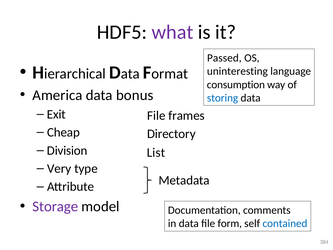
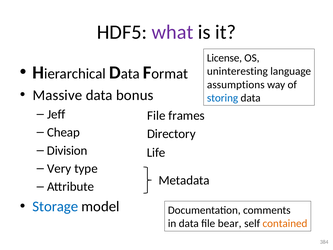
Passed: Passed -> License (224, 58)
consumption: consumption -> assumptions (236, 85)
America: America -> Massive (57, 95)
Exit: Exit -> Jeff (56, 114)
List: List -> Life (156, 153)
Storage colour: purple -> blue (55, 206)
form: form -> bear (230, 223)
contained colour: blue -> orange (285, 223)
